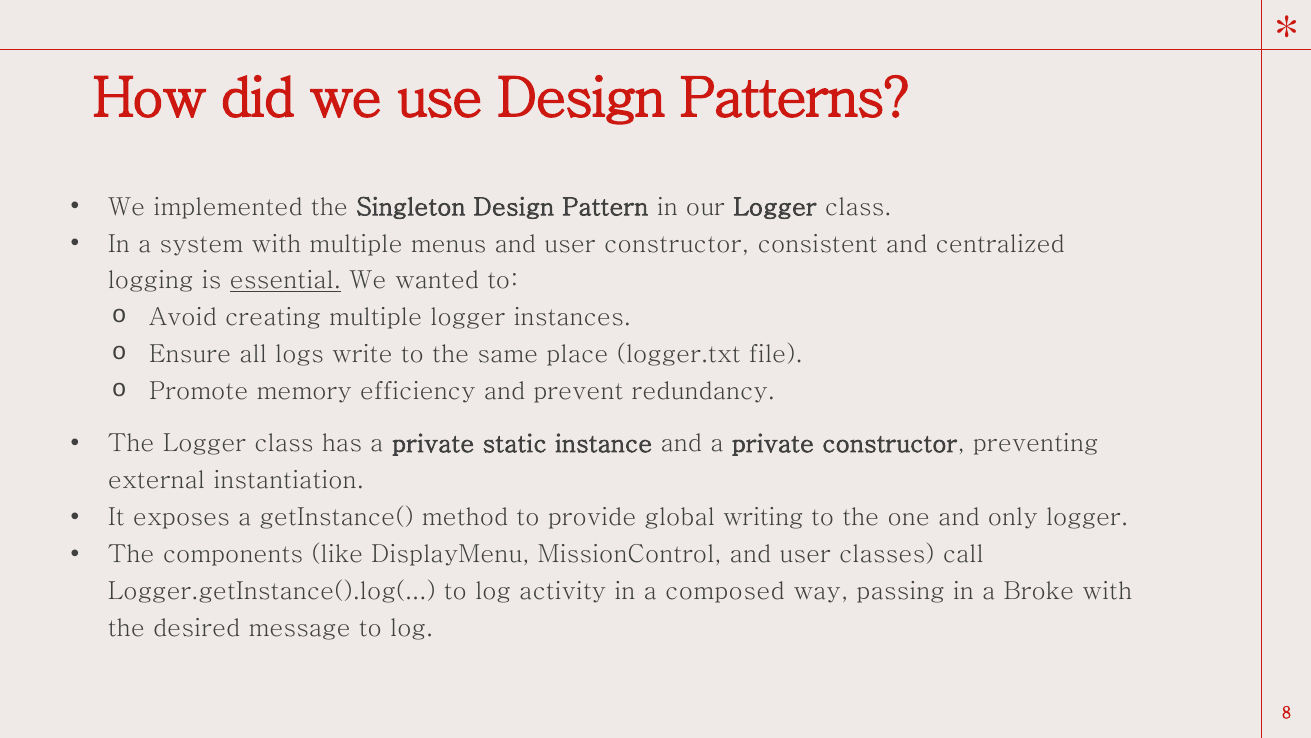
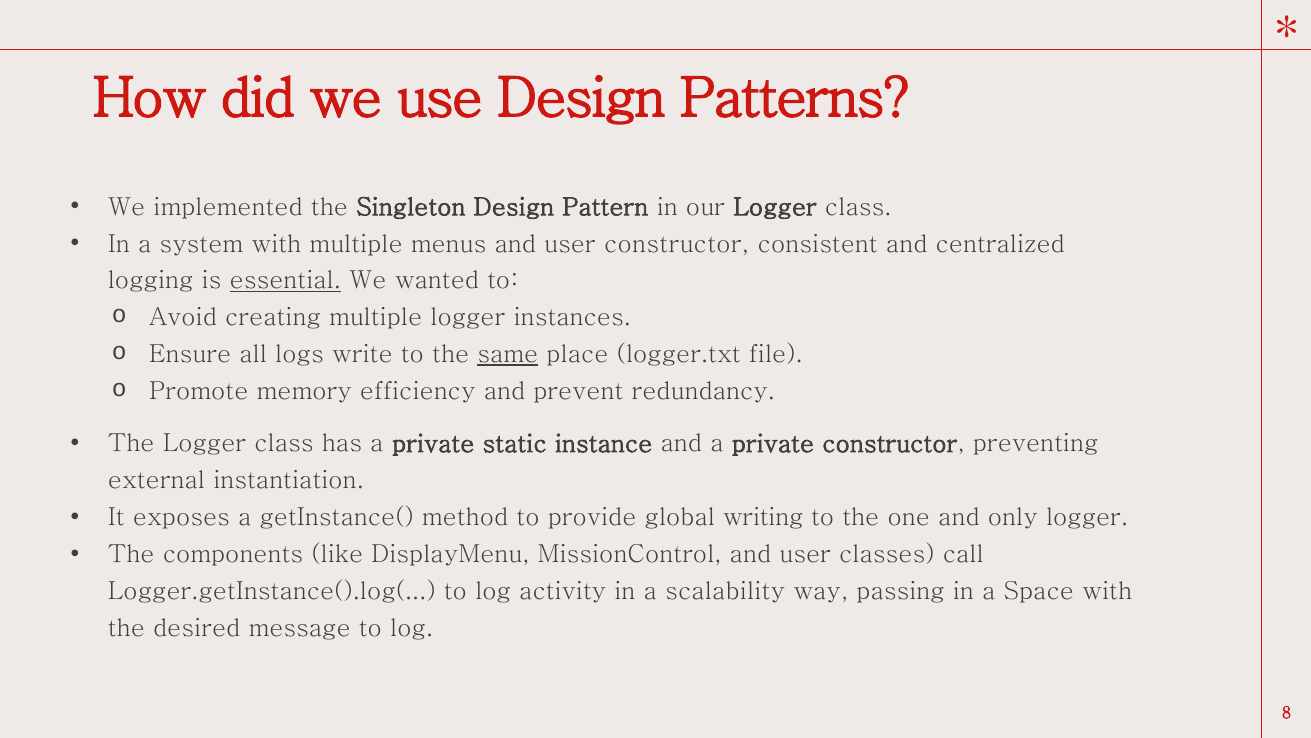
same underline: none -> present (508, 354)
composed: composed -> scalability (725, 591)
Broke: Broke -> Space (1039, 591)
